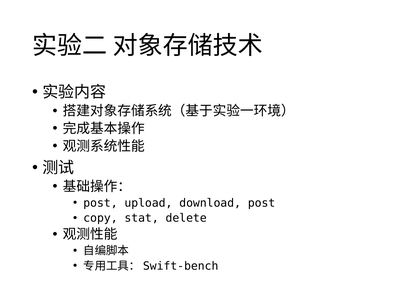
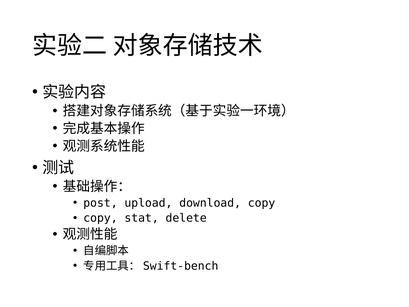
download post: post -> copy (262, 203)
